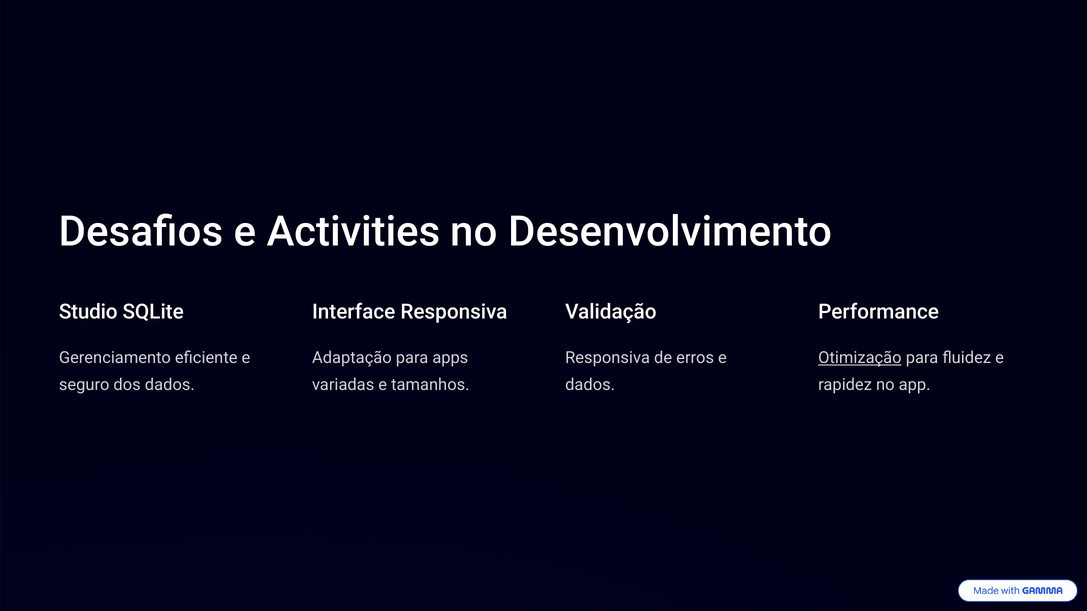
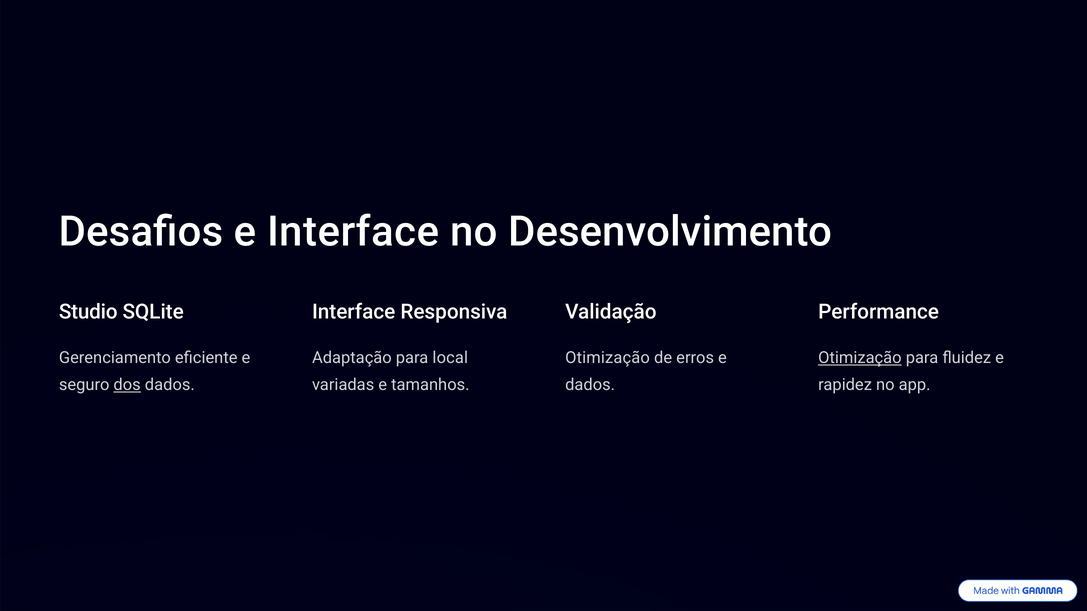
e Activities: Activities -> Interface (353, 232)
apps: apps -> local (450, 358)
Responsiva: Responsiva -> Otimização (608, 358)
dos underline: none -> present (127, 385)
